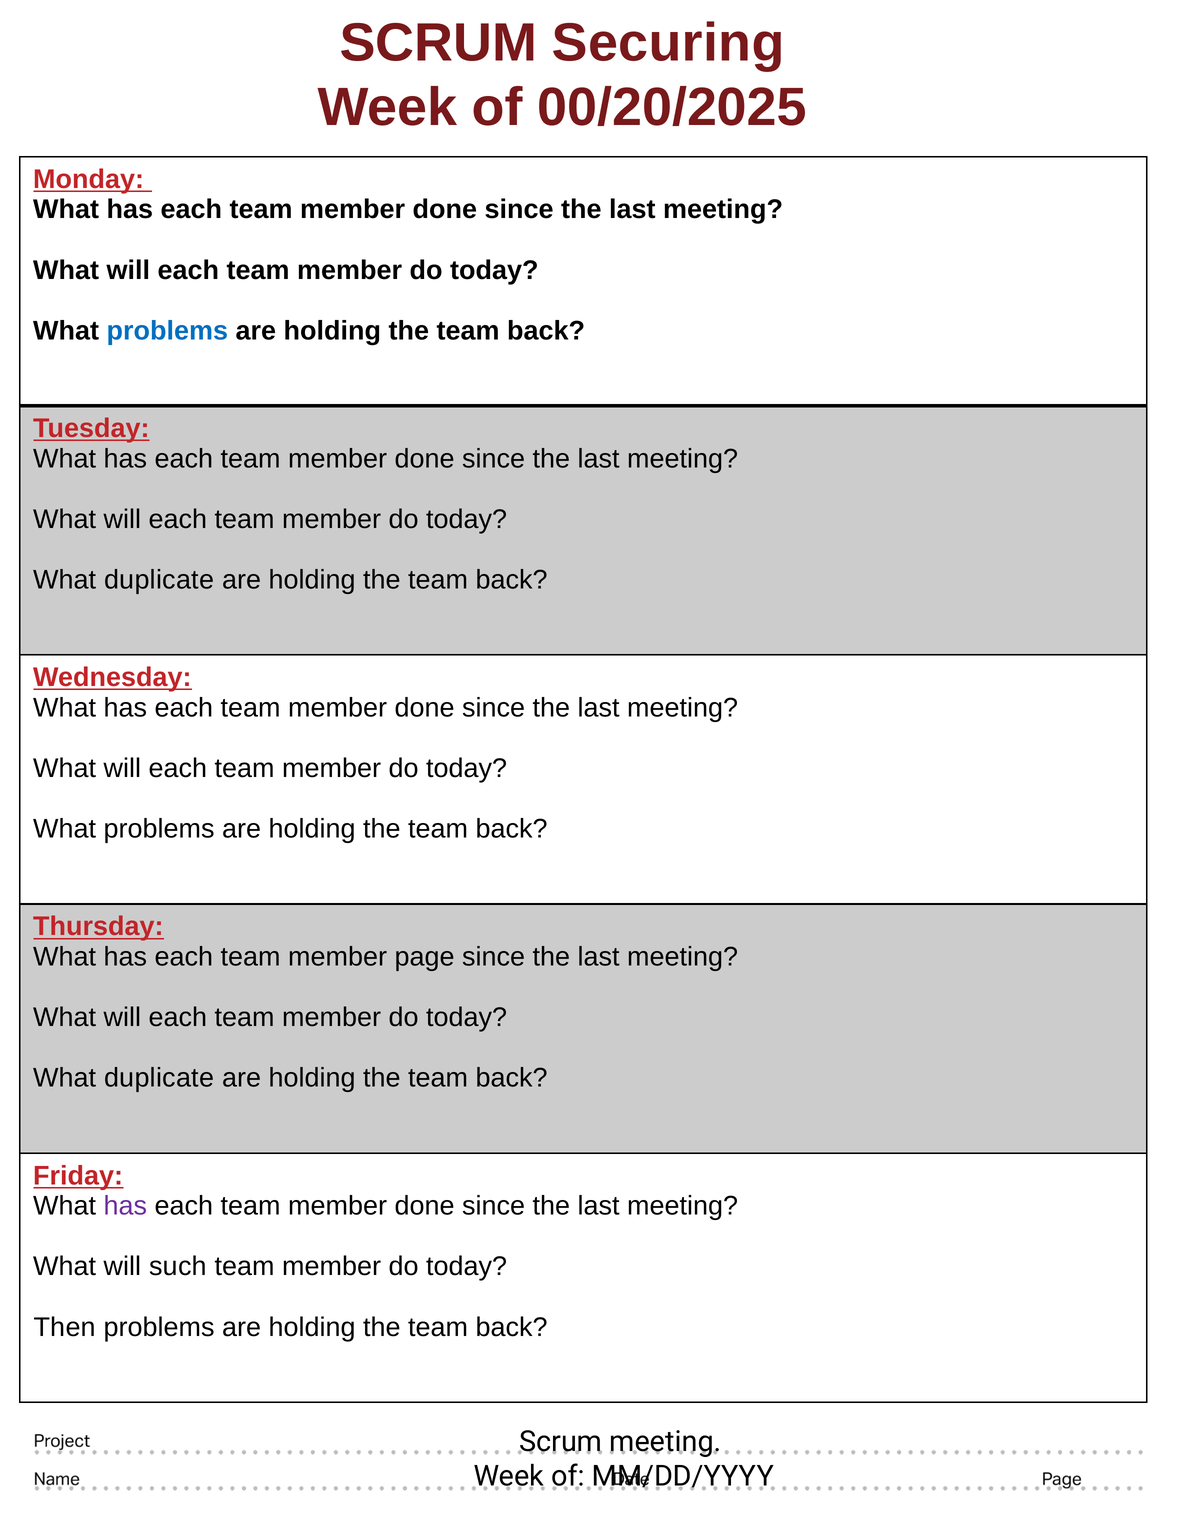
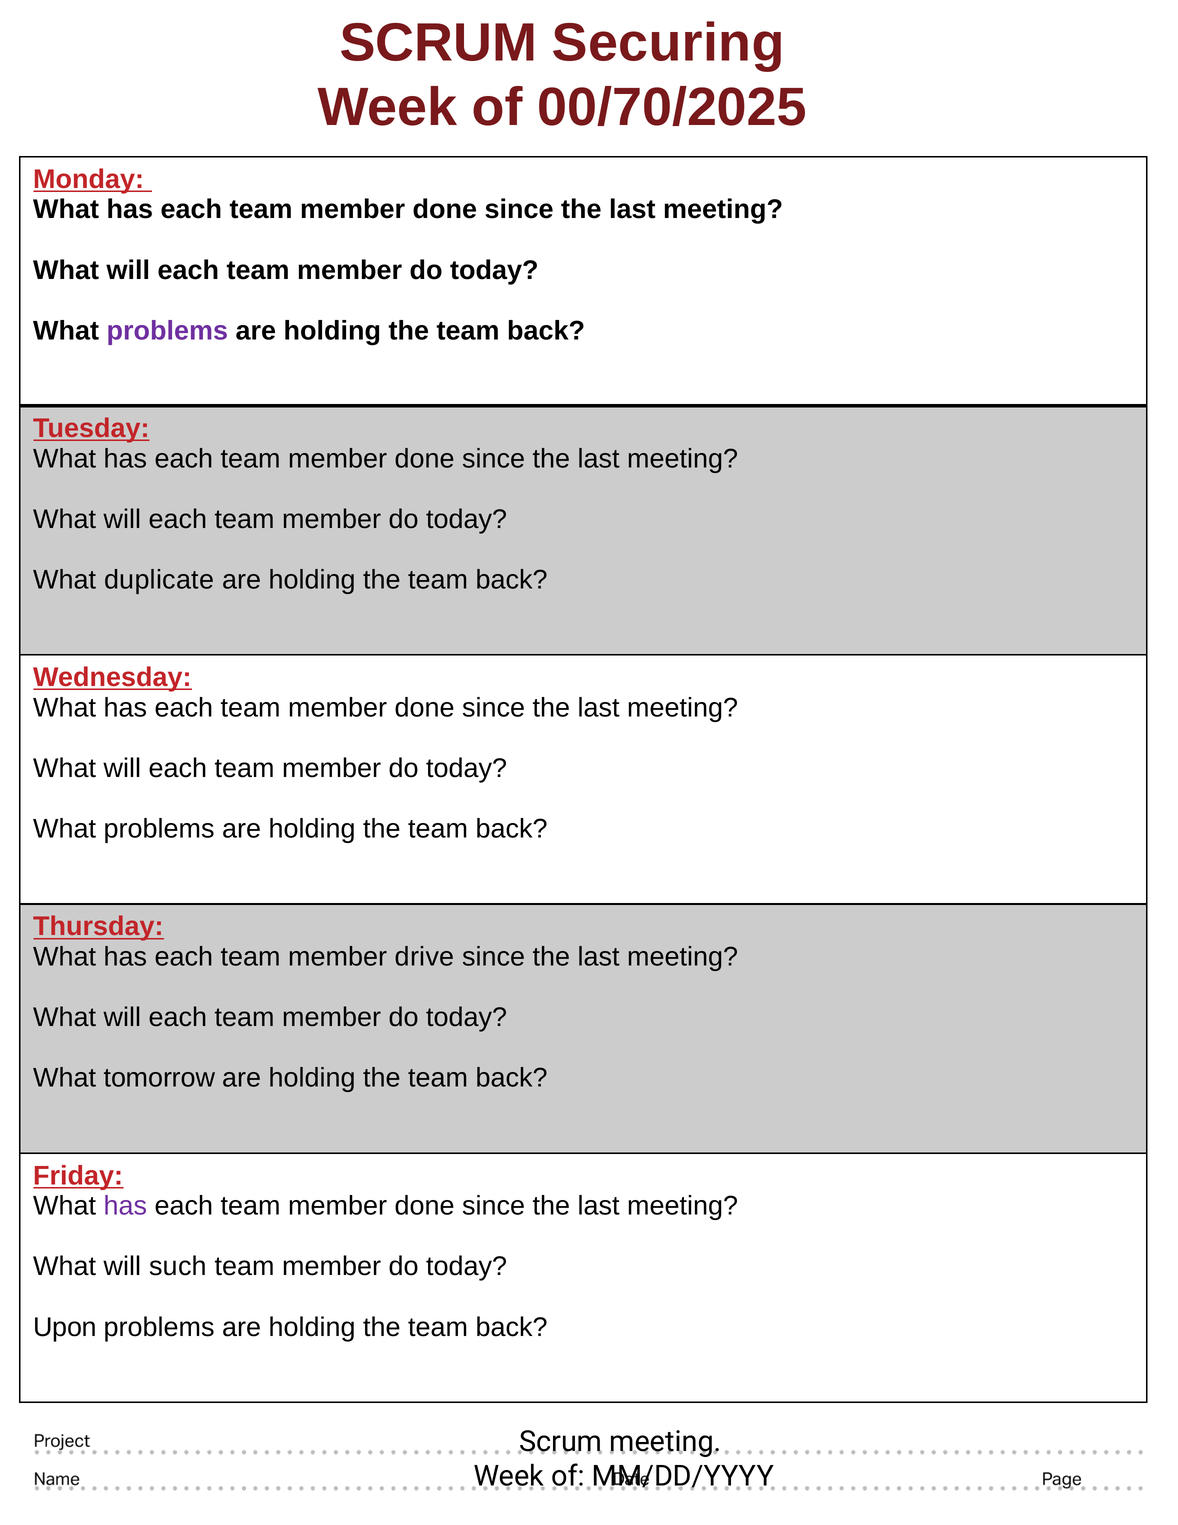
00/20/2025: 00/20/2025 -> 00/70/2025 (672, 108)
problems colour: blue -> purple (167, 331)
page: page -> drive (425, 957)
duplicate: duplicate -> tomorrow (159, 1078)
Then: Then -> Upon (65, 1327)
